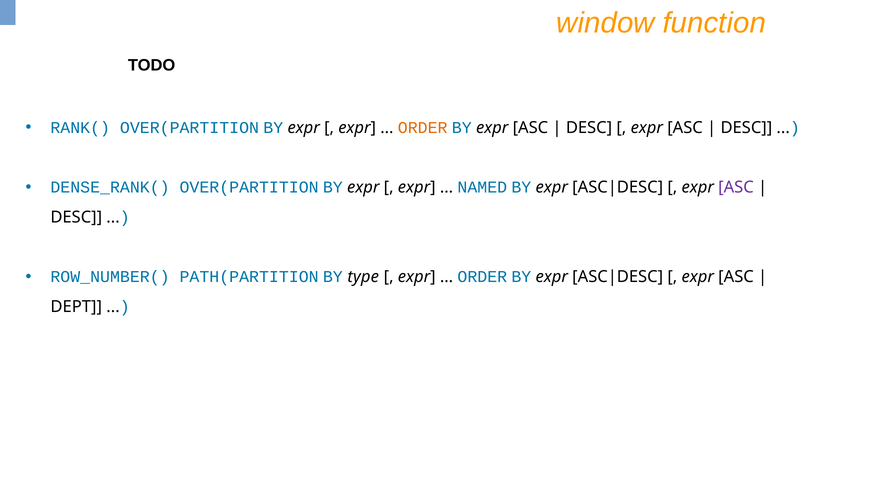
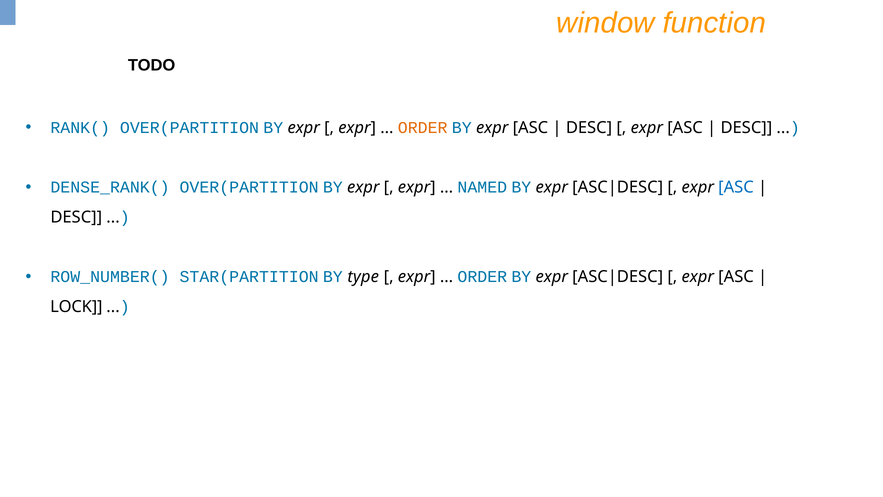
ASC colour: purple -> blue (736, 187)
PATH(PARTITION: PATH(PARTITION -> STAR(PARTITION (249, 277)
DEPT: DEPT -> LOCK (76, 307)
